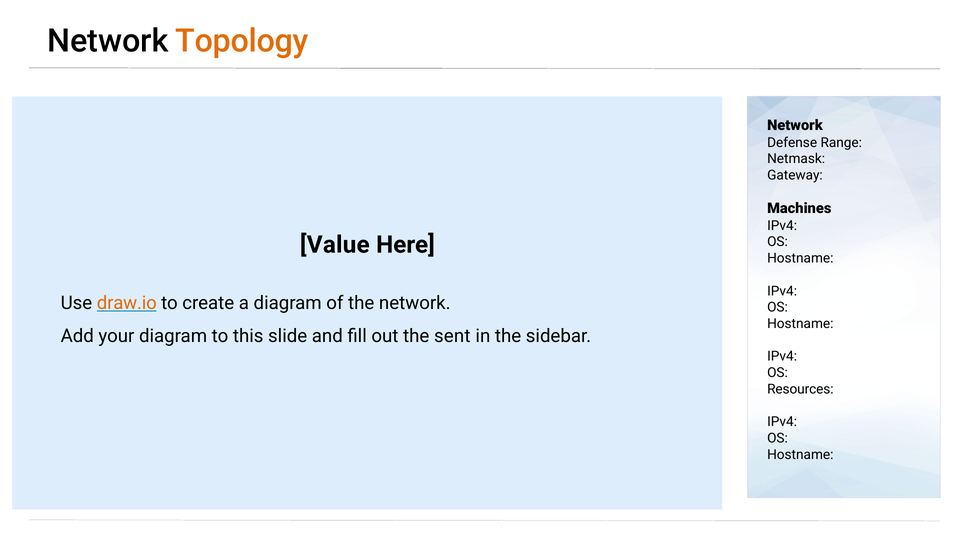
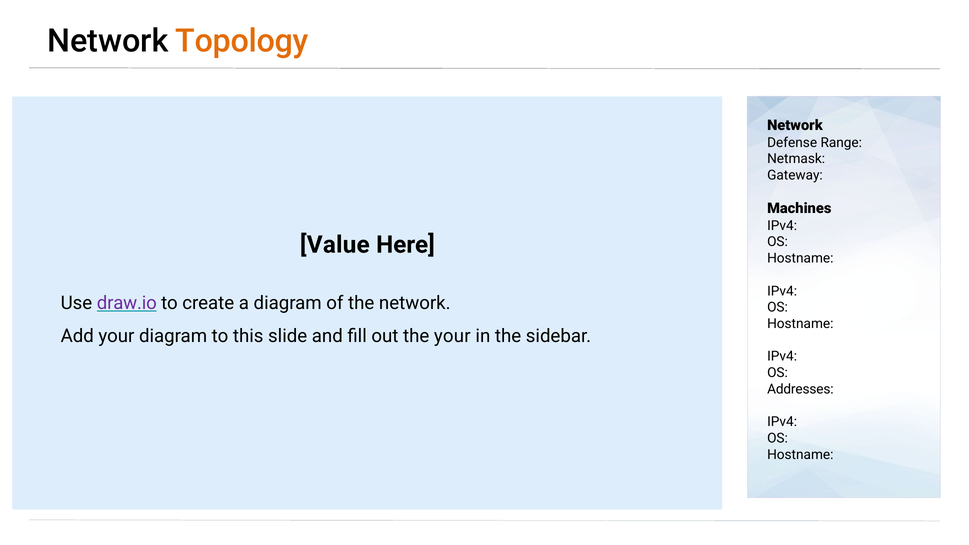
draw.io colour: orange -> purple (127, 303)
the sent: sent -> your (452, 336)
Resources: Resources -> Addresses (800, 389)
